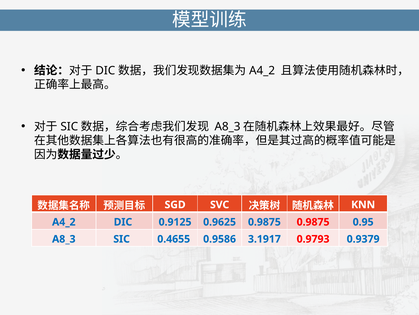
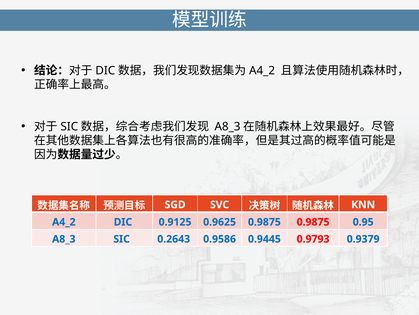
0.4655: 0.4655 -> 0.2643 (174, 239)
3.1917: 3.1917 -> 0.9445 (264, 239)
